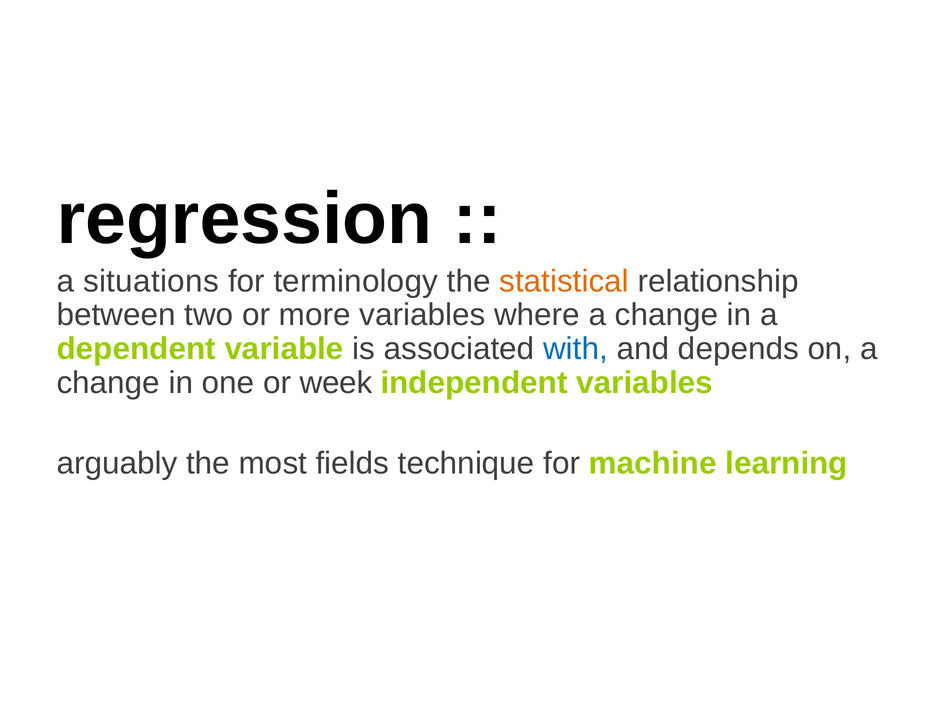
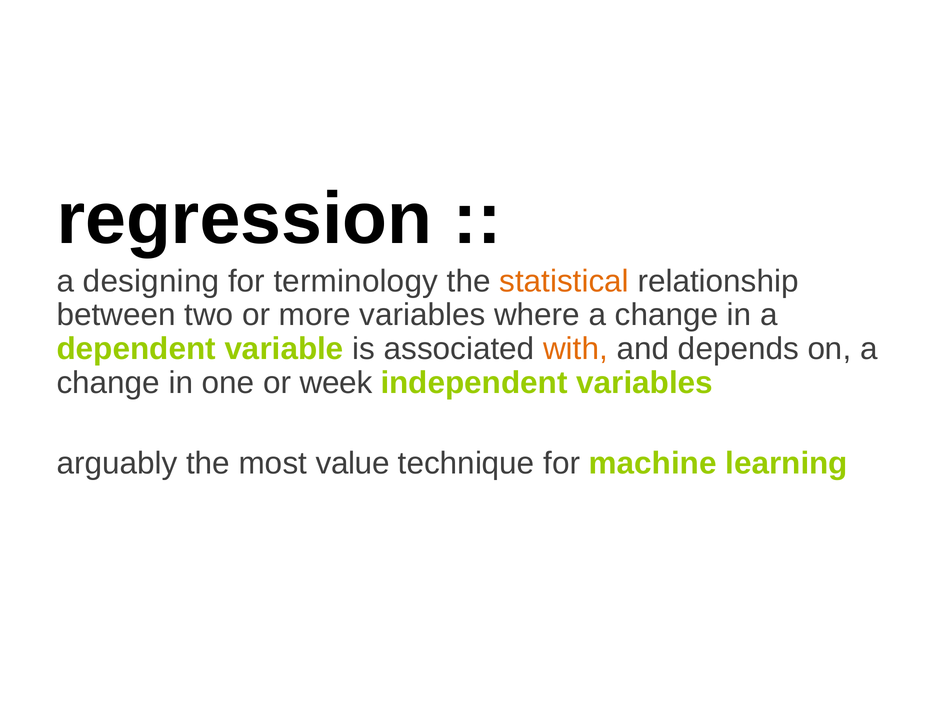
situations: situations -> designing (151, 281)
with colour: blue -> orange (576, 349)
fields: fields -> value (353, 464)
